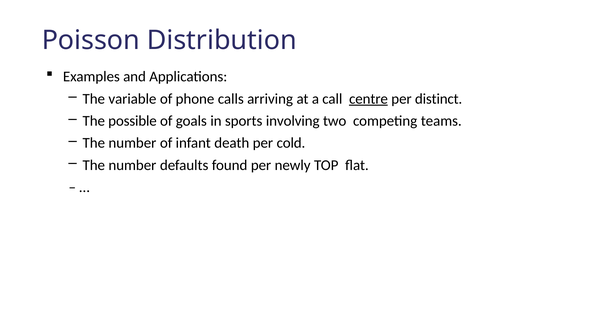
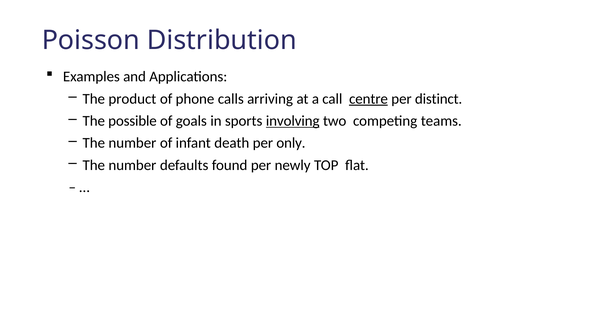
variable: variable -> product (132, 99)
involving underline: none -> present (293, 121)
cold: cold -> only (291, 143)
